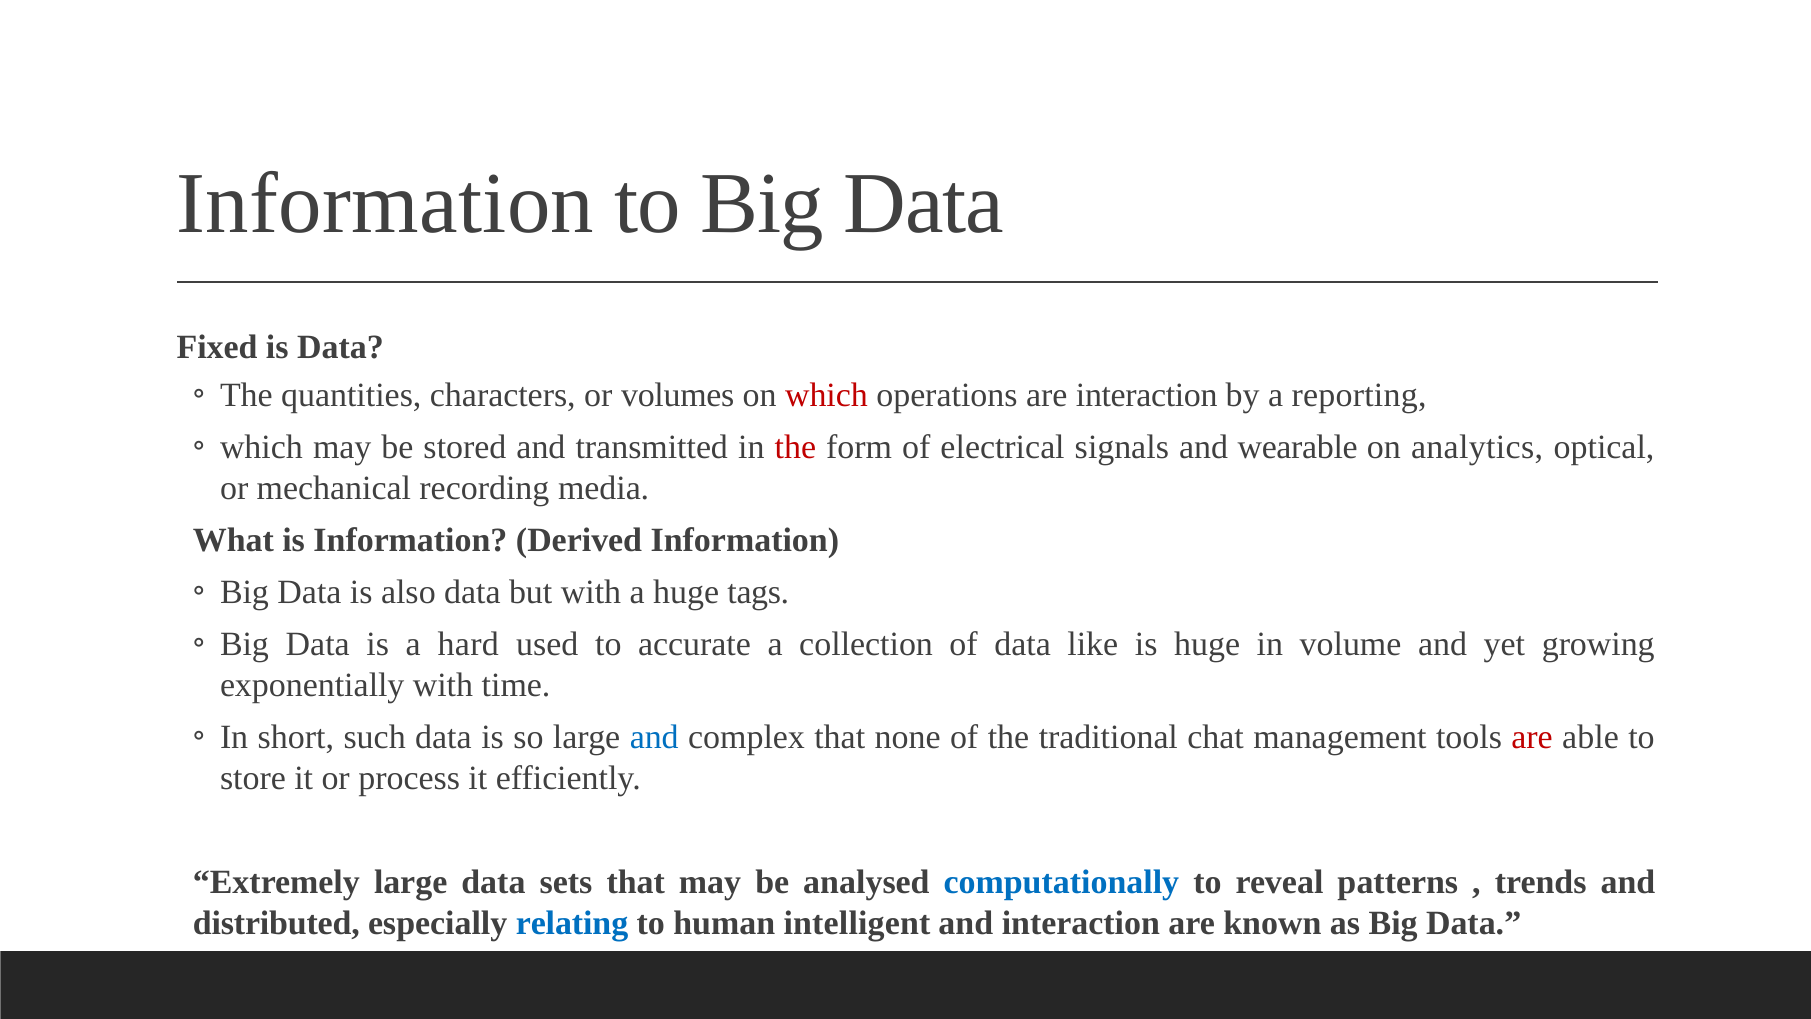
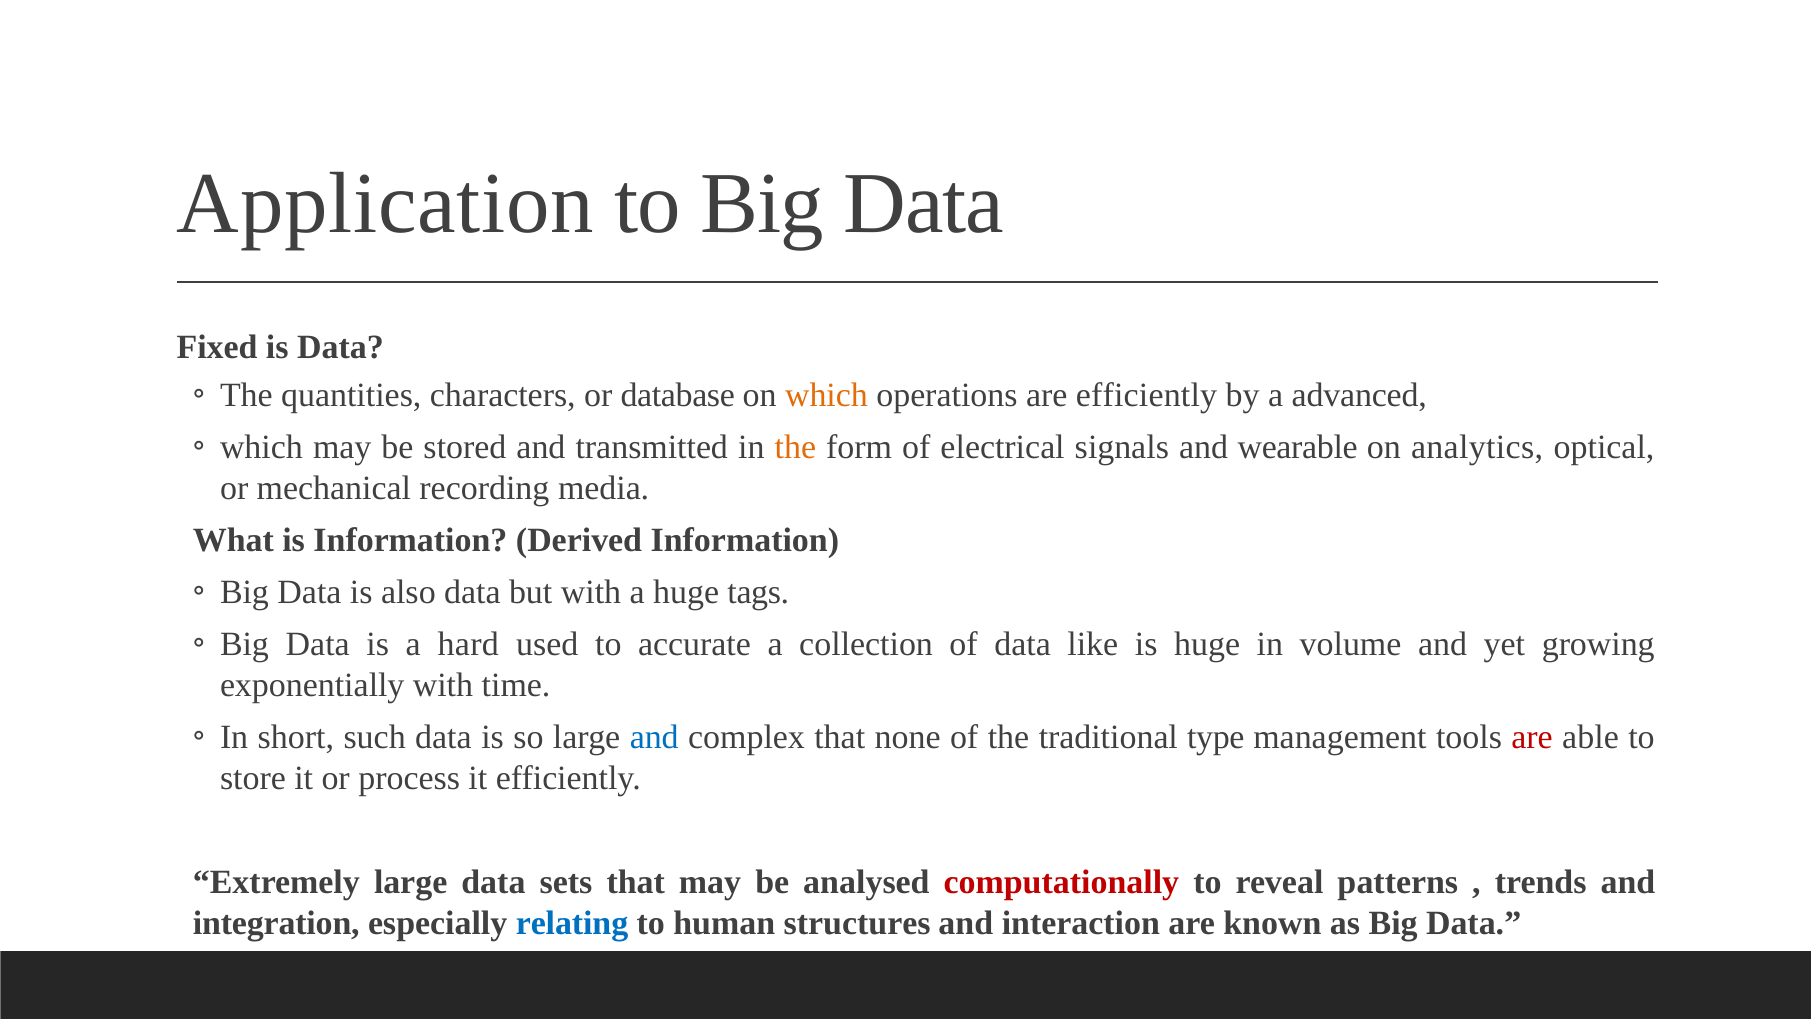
Information: Information -> Application (385, 204)
volumes: volumes -> database (678, 395)
which colour: red -> orange (826, 395)
are interaction: interaction -> efficiently (1147, 395)
reporting: reporting -> advanced (1359, 395)
the colour: red -> orange (795, 447)
chat: chat -> type (1216, 737)
computationally colour: blue -> red (1061, 882)
distributed: distributed -> integration (276, 923)
intelligent: intelligent -> structures (857, 923)
